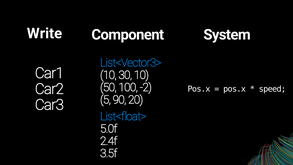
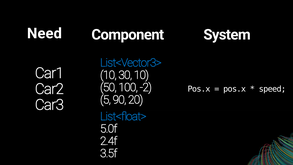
Write: Write -> Need (44, 33)
